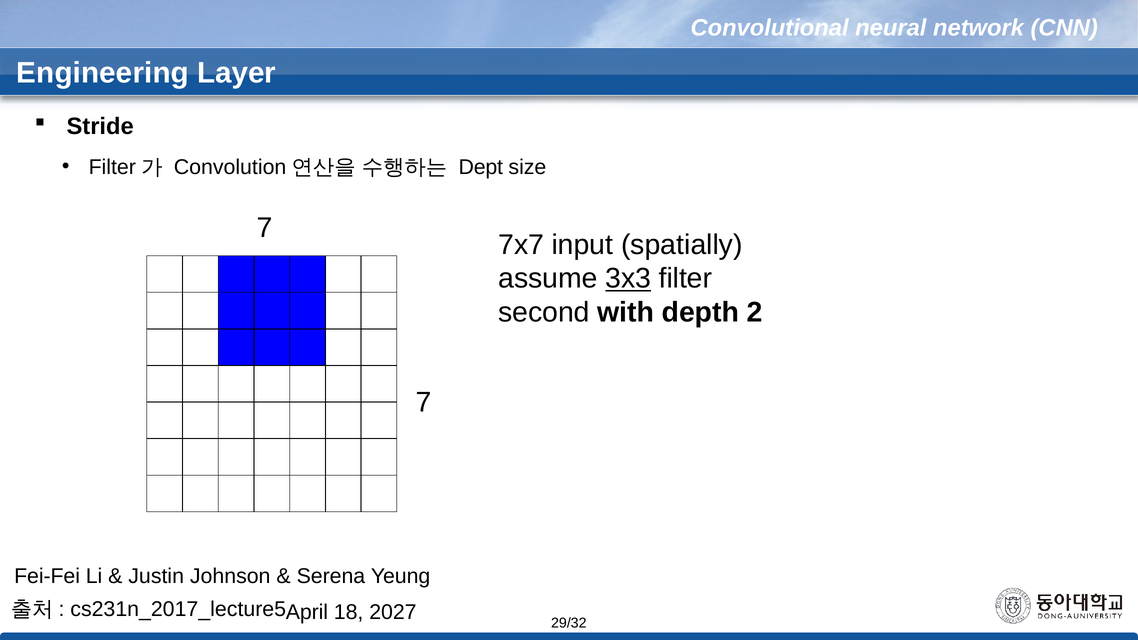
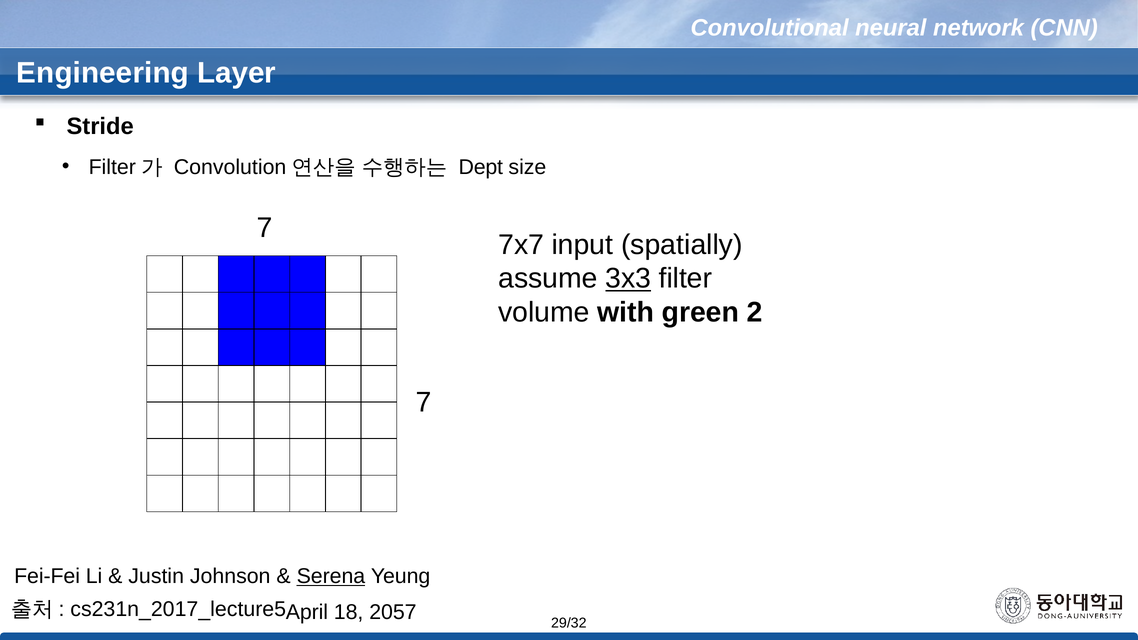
second: second -> volume (544, 312)
depth: depth -> green (700, 312)
Serena underline: none -> present (331, 576)
2027: 2027 -> 2057 (393, 612)
